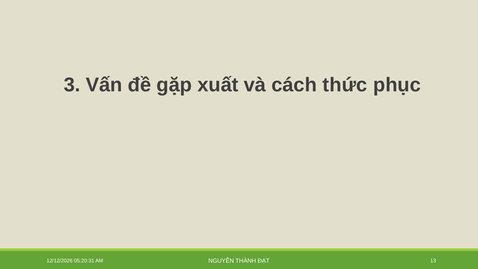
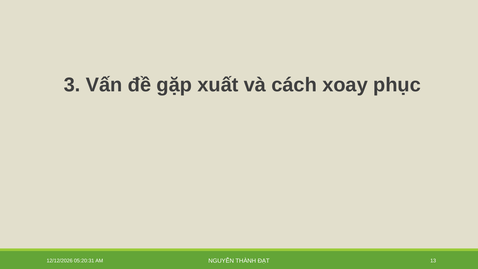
thức: thức -> xoay (345, 85)
